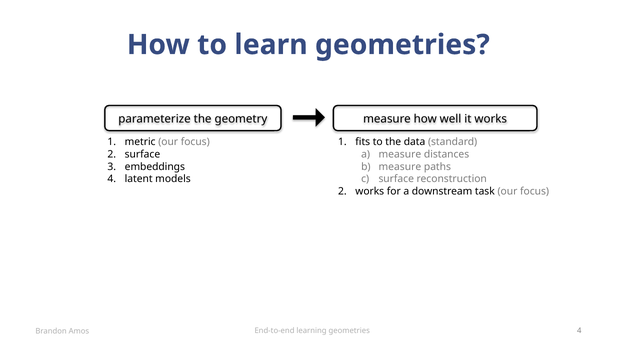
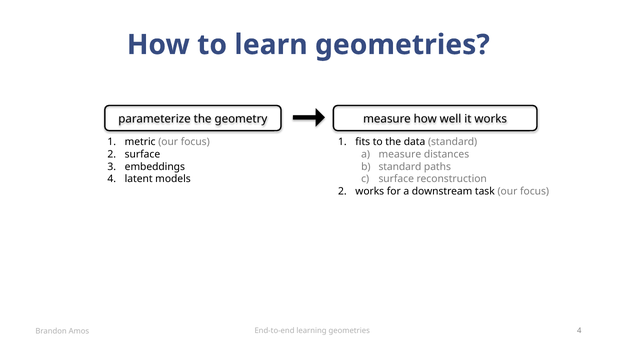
measure: measure -> standard (400, 167)
